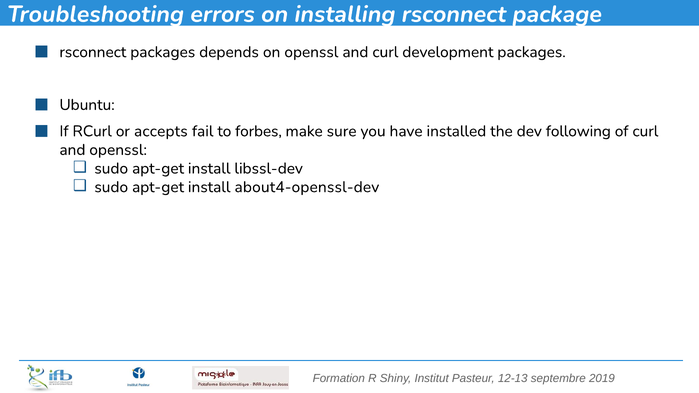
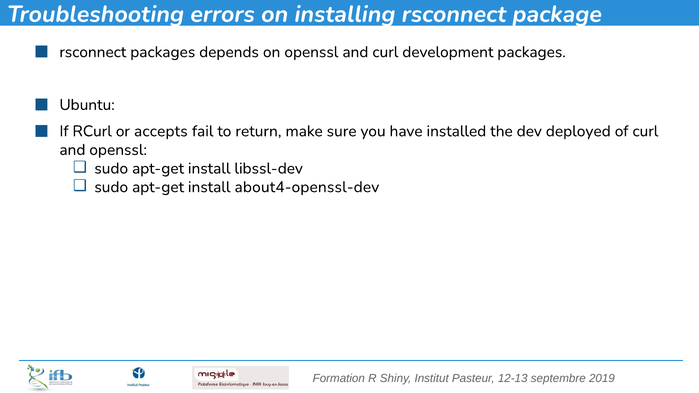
forbes: forbes -> return (258, 131)
following: following -> deployed (578, 131)
